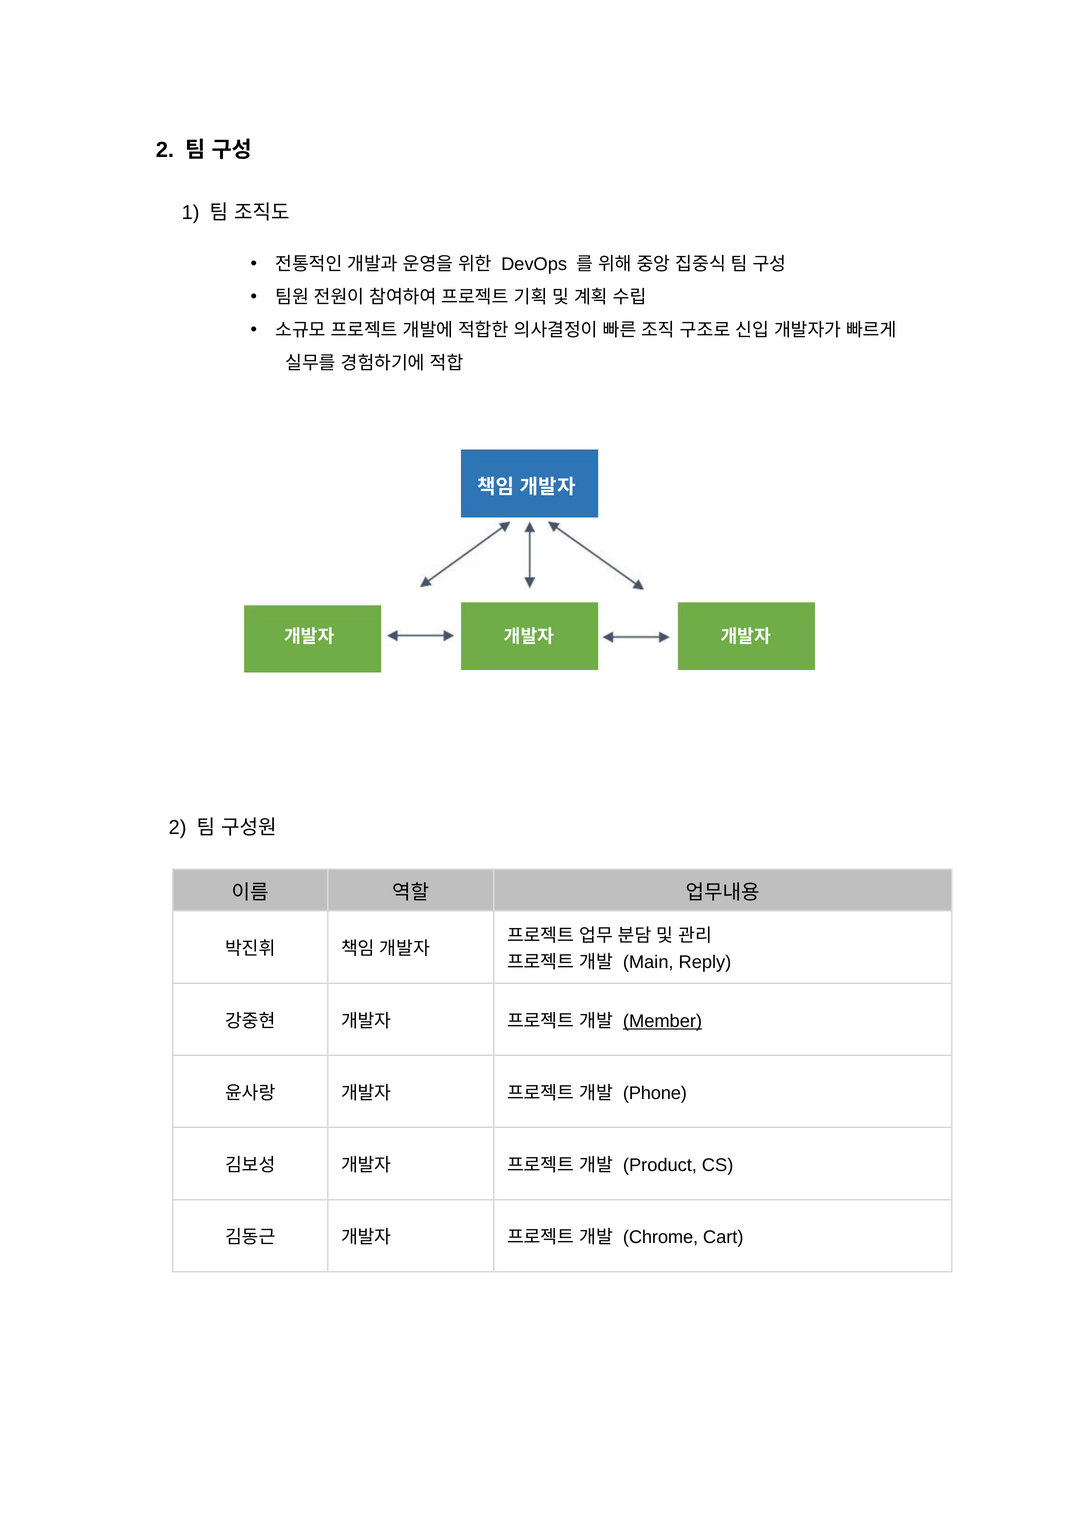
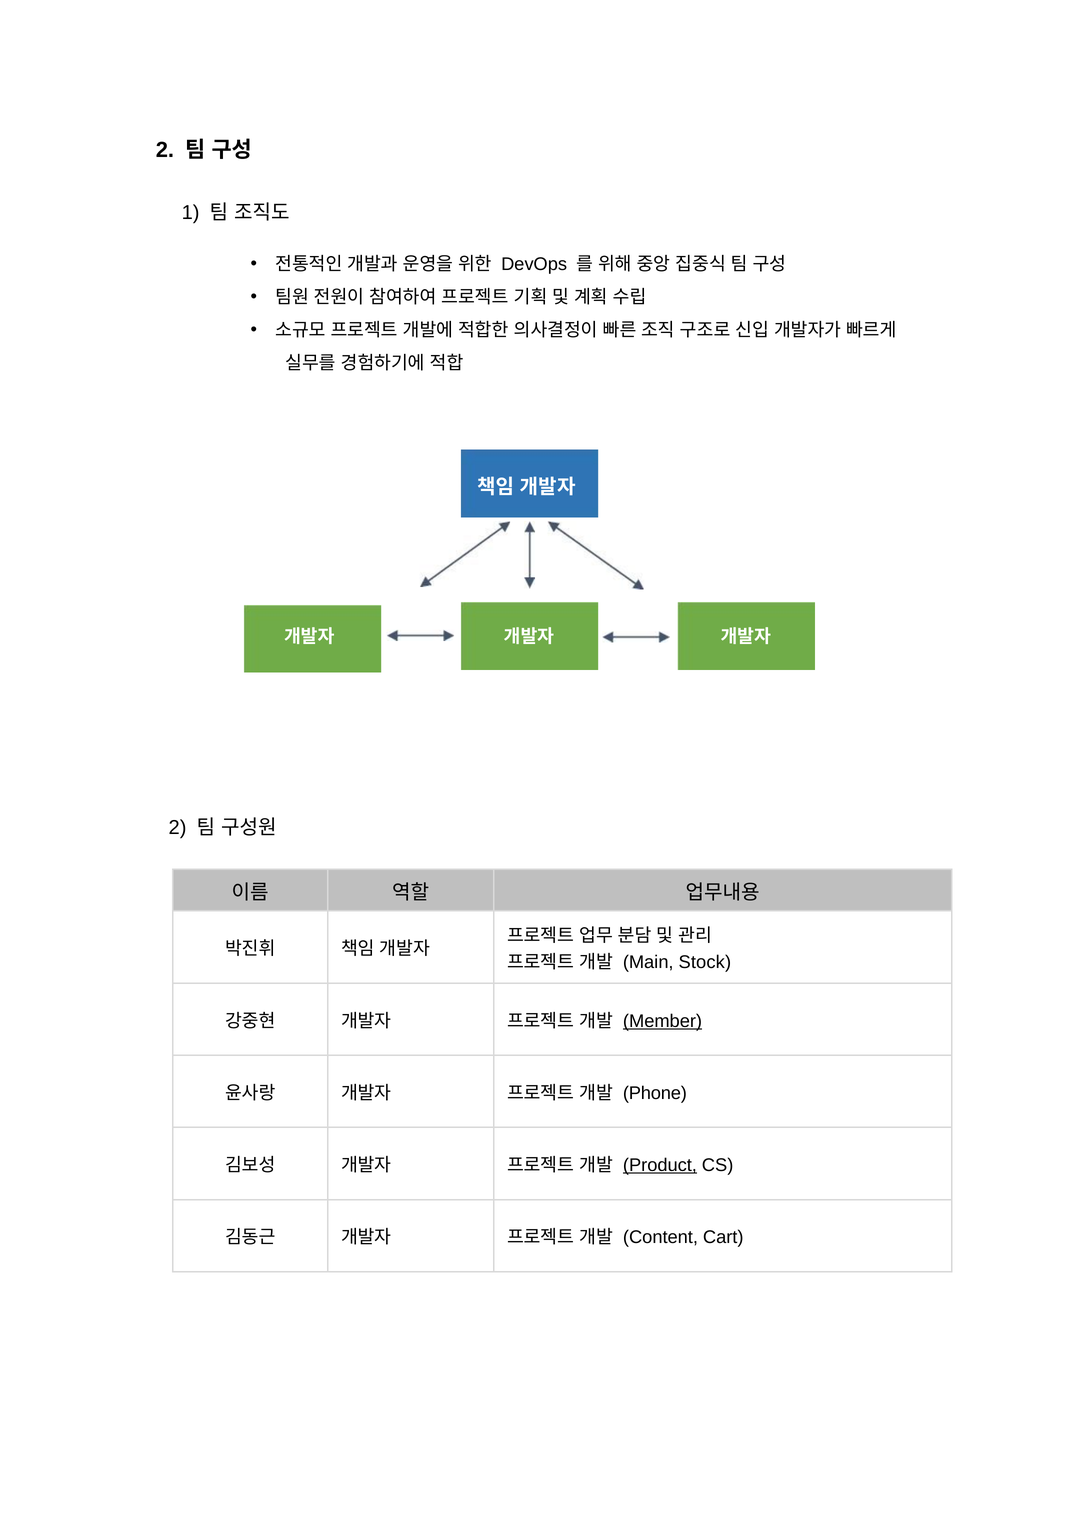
Reply: Reply -> Stock (705, 962)
Product underline: none -> present (660, 1165)
Chrome: Chrome -> Content (660, 1238)
